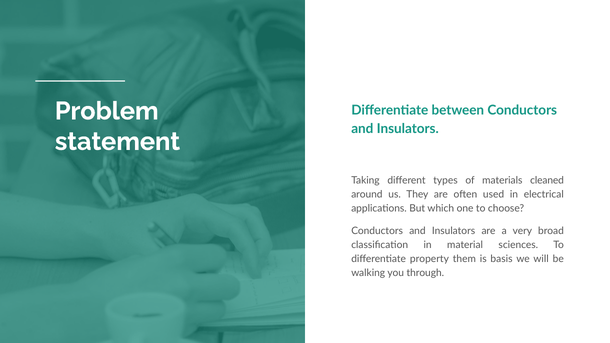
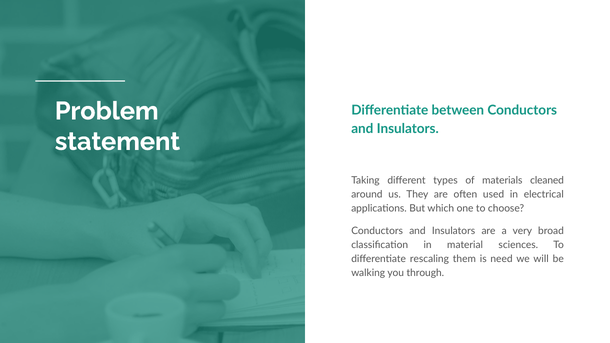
property: property -> rescaling (429, 259)
basis: basis -> need (502, 259)
